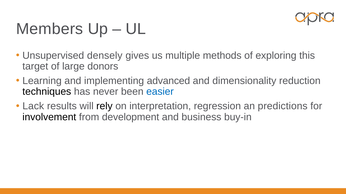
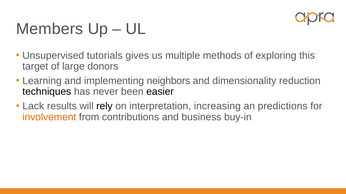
densely: densely -> tutorials (105, 56)
advanced: advanced -> neighbors (168, 81)
easier colour: blue -> black (160, 92)
regression: regression -> increasing (217, 106)
involvement colour: black -> orange (49, 117)
development: development -> contributions (131, 117)
